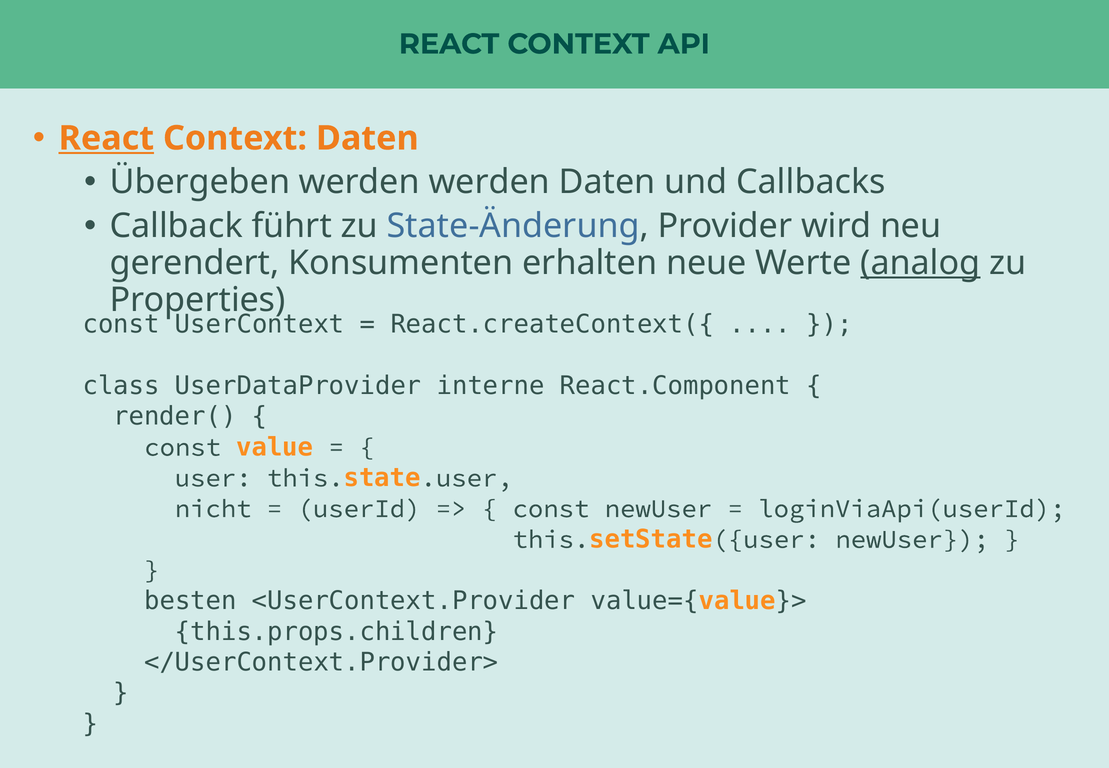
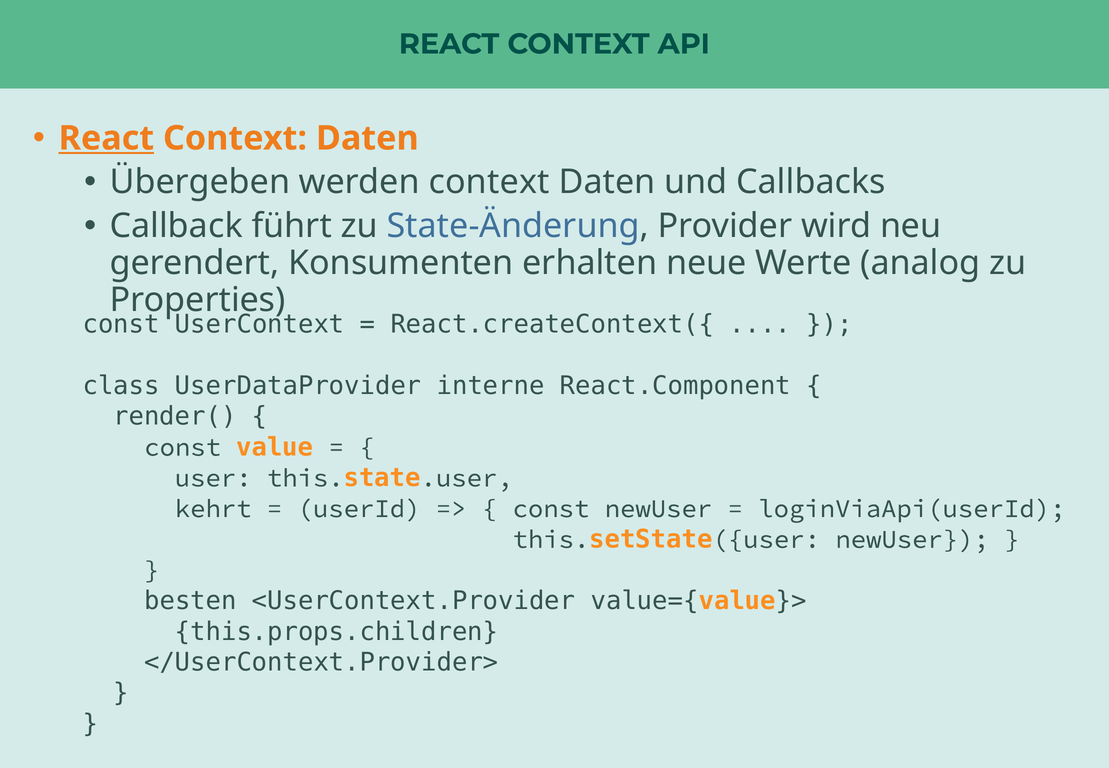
werden werden: werden -> context (489, 182)
analog underline: present -> none (920, 263)
nicht: nicht -> kehrt (213, 509)
